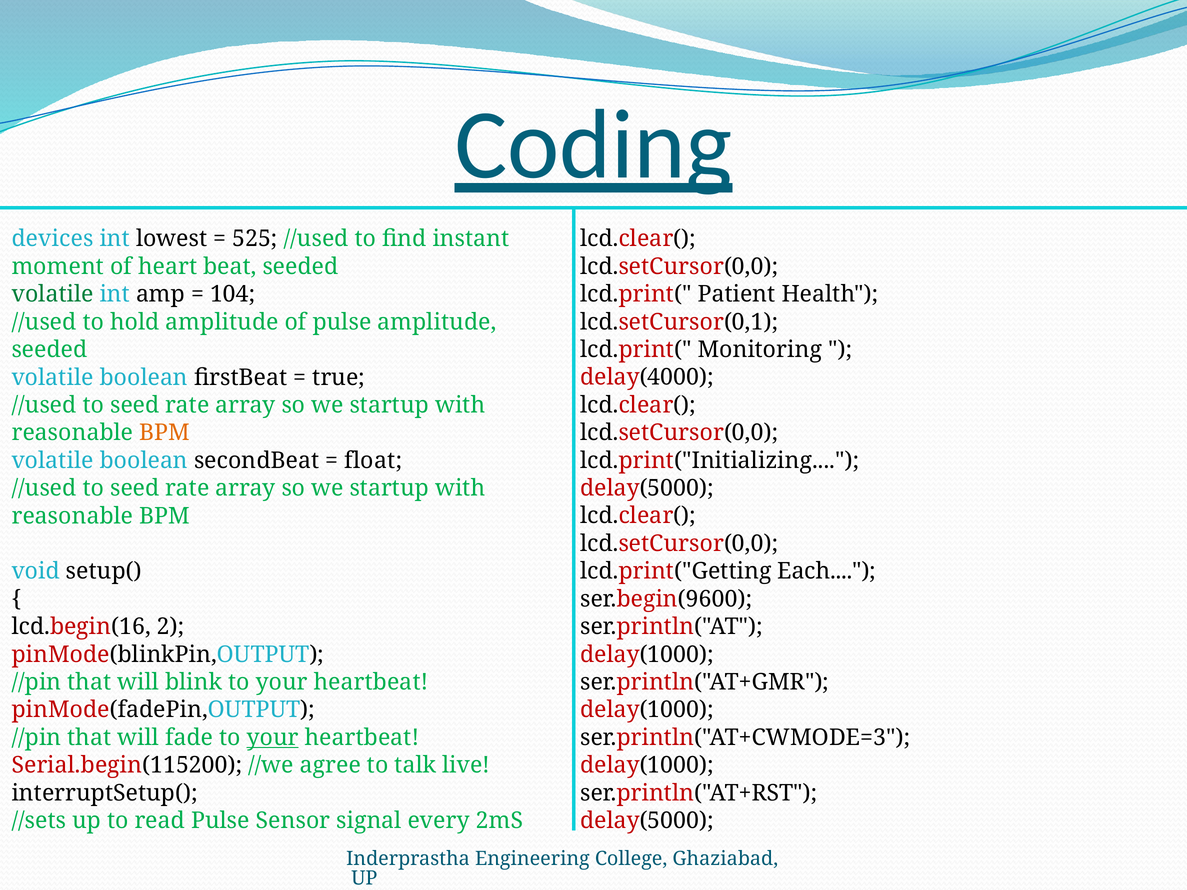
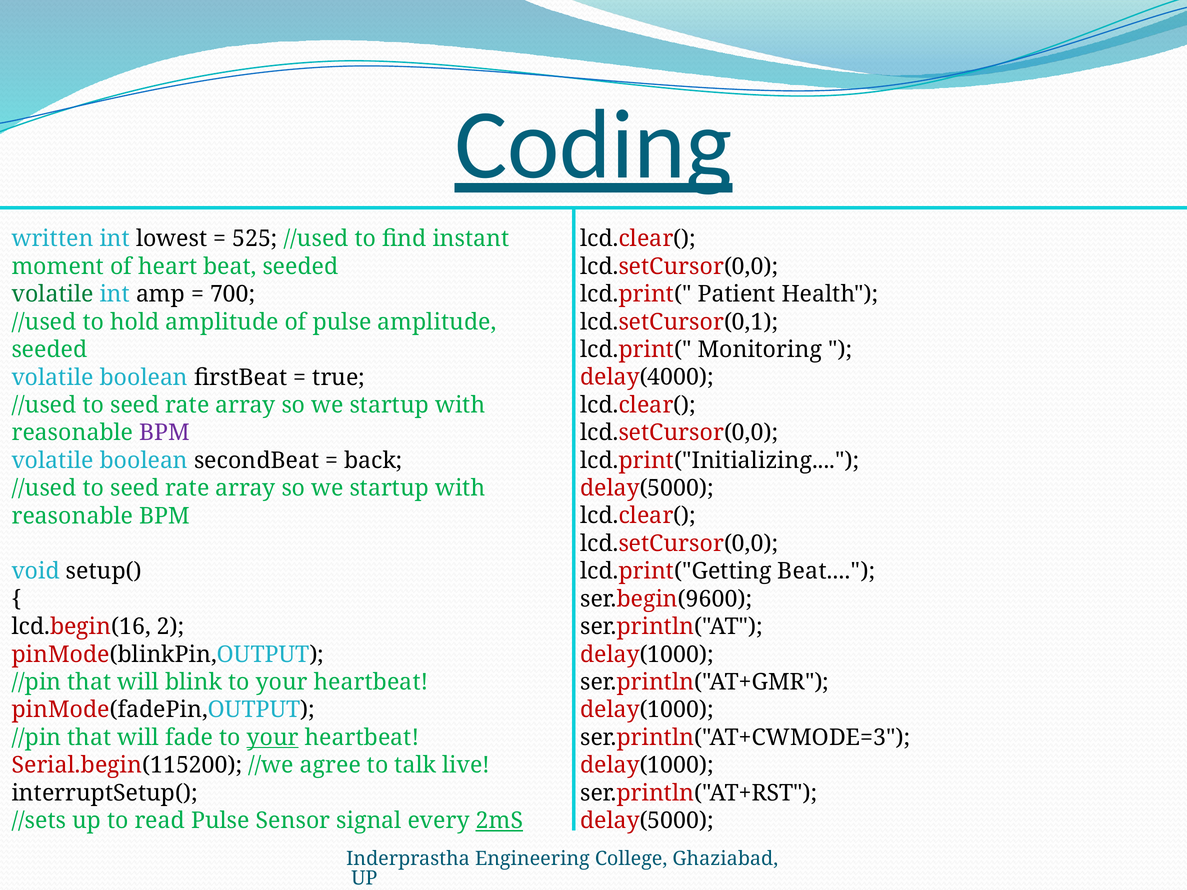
devices: devices -> written (53, 239)
104: 104 -> 700 (233, 294)
BPM colour: orange -> purple (165, 433)
float: float -> back (373, 461)
lcd.print("Getting Each: Each -> Beat (826, 571)
2mS underline: none -> present (499, 821)
